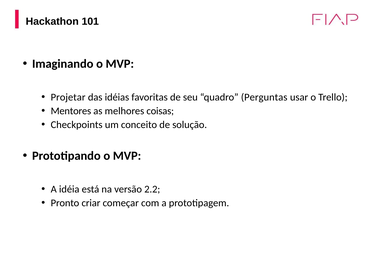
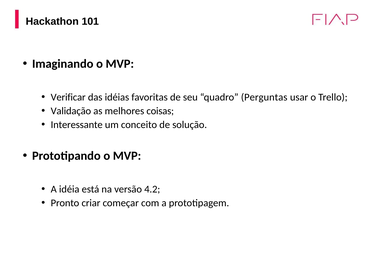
Projetar: Projetar -> Verificar (68, 97)
Mentores: Mentores -> Validação (71, 111)
Checkpoints: Checkpoints -> Interessante (77, 125)
2.2: 2.2 -> 4.2 (152, 190)
